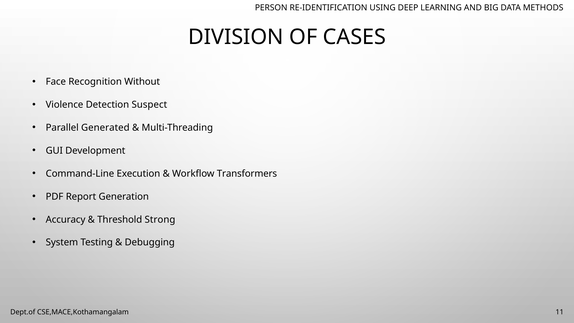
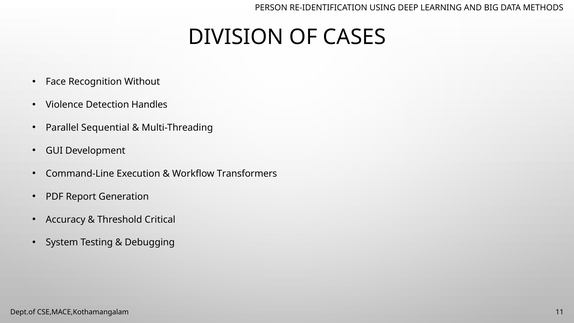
Suspect: Suspect -> Handles (149, 105)
Generated: Generated -> Sequential (105, 128)
Strong: Strong -> Critical (160, 219)
